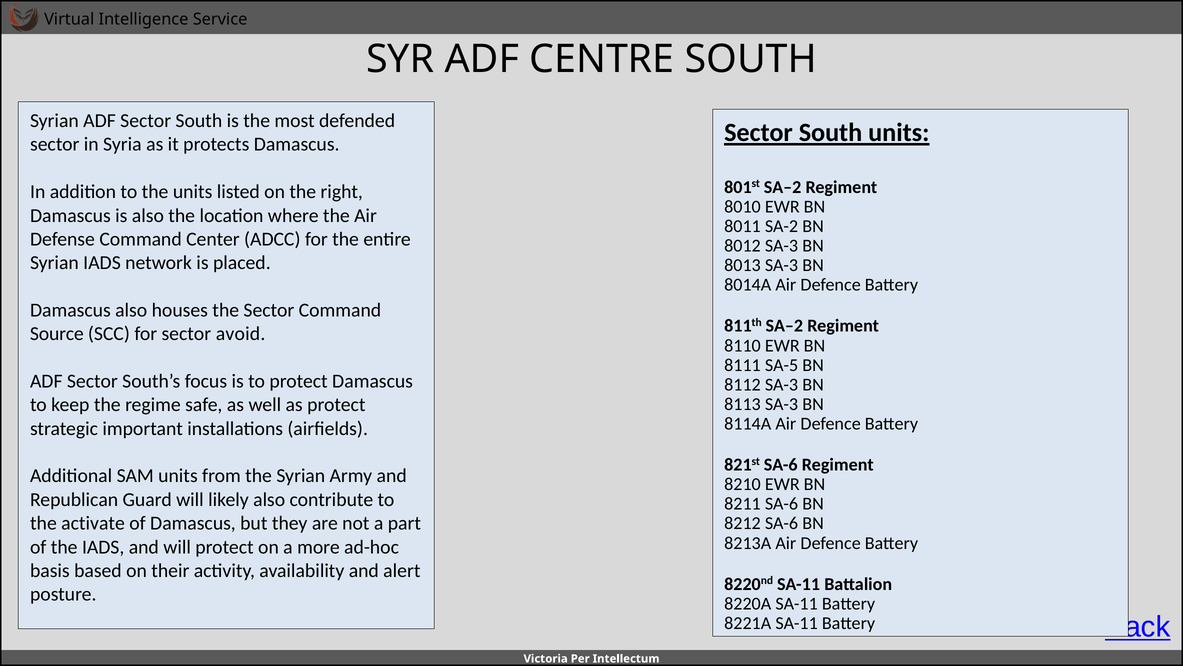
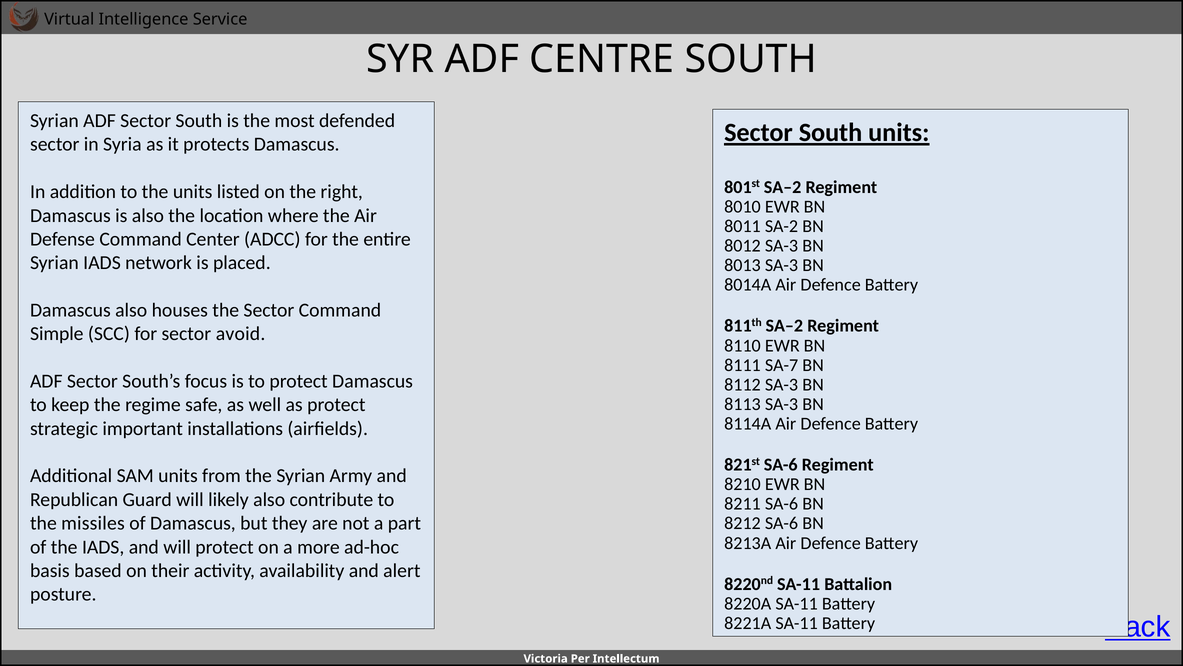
Source: Source -> Simple (57, 334)
SA-5: SA-5 -> SA-7 (782, 365)
activate: activate -> missiles (93, 523)
